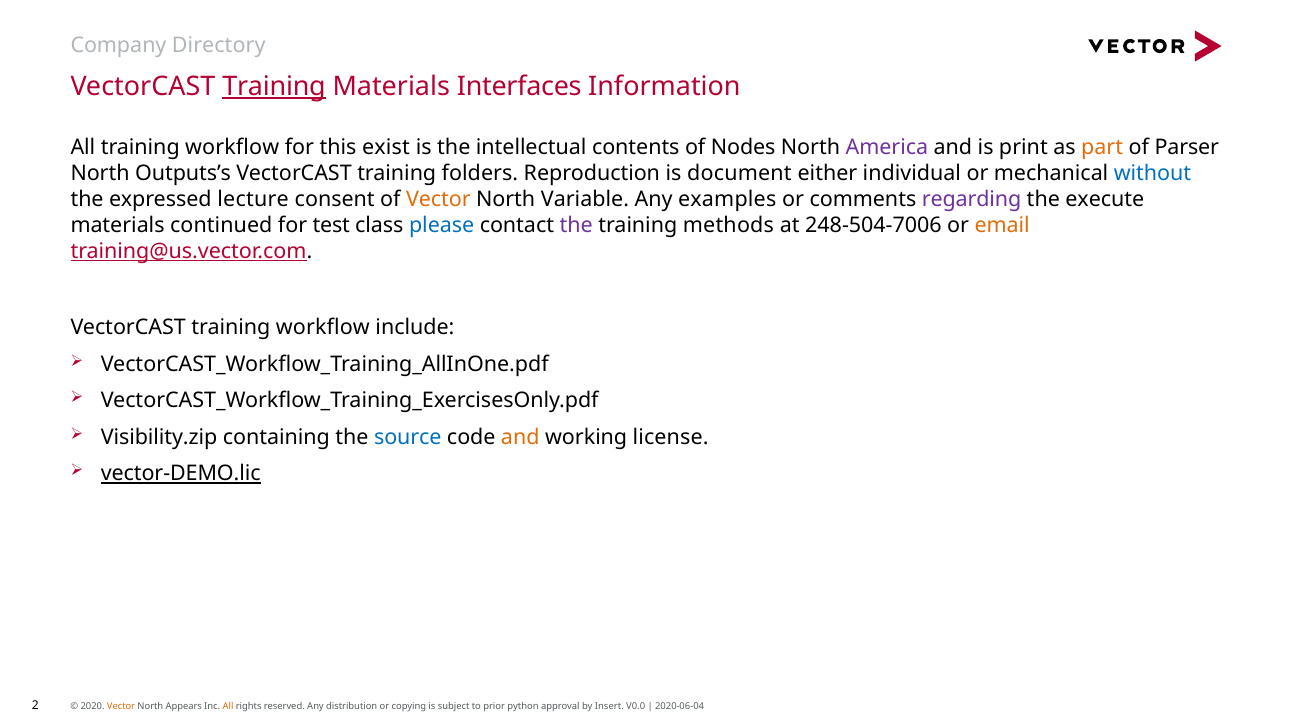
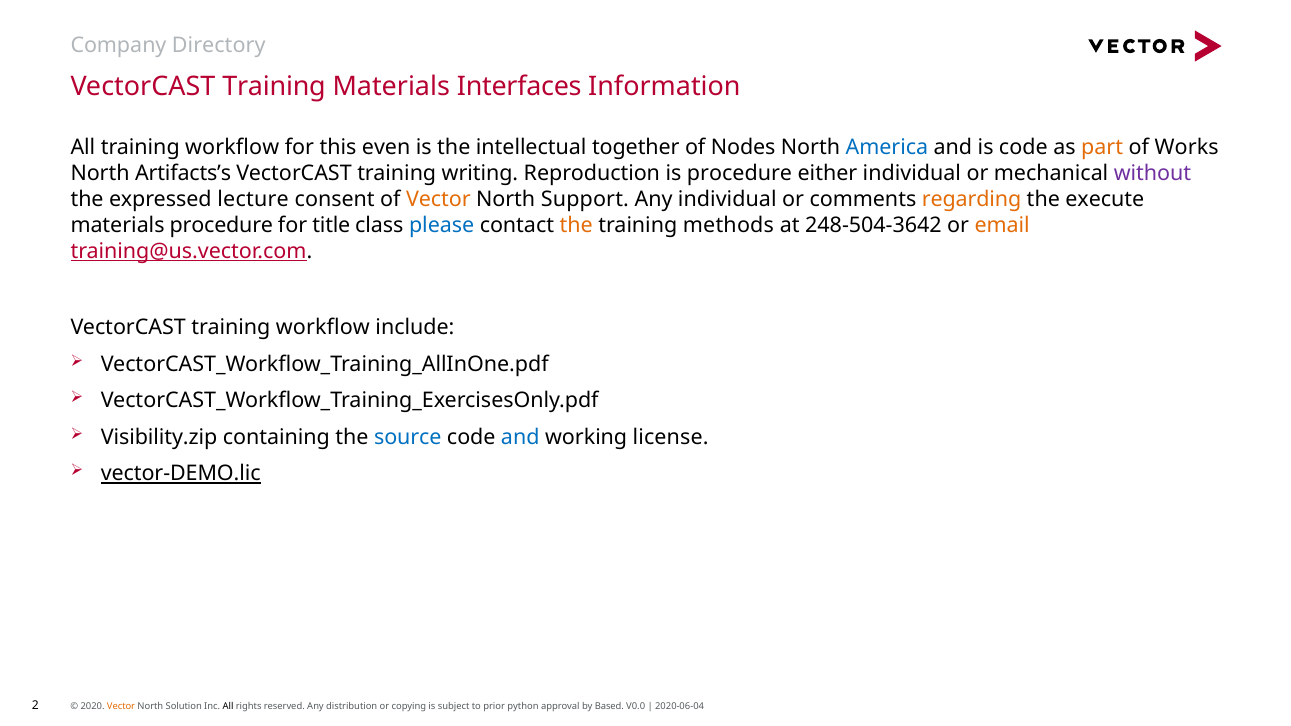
Training underline: present -> none (274, 87)
exist: exist -> even (386, 148)
contents: contents -> together (636, 148)
America colour: purple -> blue (887, 148)
is print: print -> code (1023, 148)
Parser: Parser -> Works (1187, 148)
Outputs’s: Outputs’s -> Artifacts’s (183, 174)
folders: folders -> writing (480, 174)
is document: document -> procedure (740, 174)
without colour: blue -> purple (1153, 174)
Variable: Variable -> Support (585, 199)
Any examples: examples -> individual (727, 199)
regarding colour: purple -> orange (972, 199)
materials continued: continued -> procedure (221, 225)
test: test -> title (331, 225)
the colour: purple -> orange (576, 225)
248-504-7006: 248-504-7006 -> 248-504-3642 (873, 225)
and colour: orange -> blue (520, 437)
Appears: Appears -> Solution (184, 707)
All colour: orange -> black (228, 707)
Insert: Insert -> Based (609, 707)
